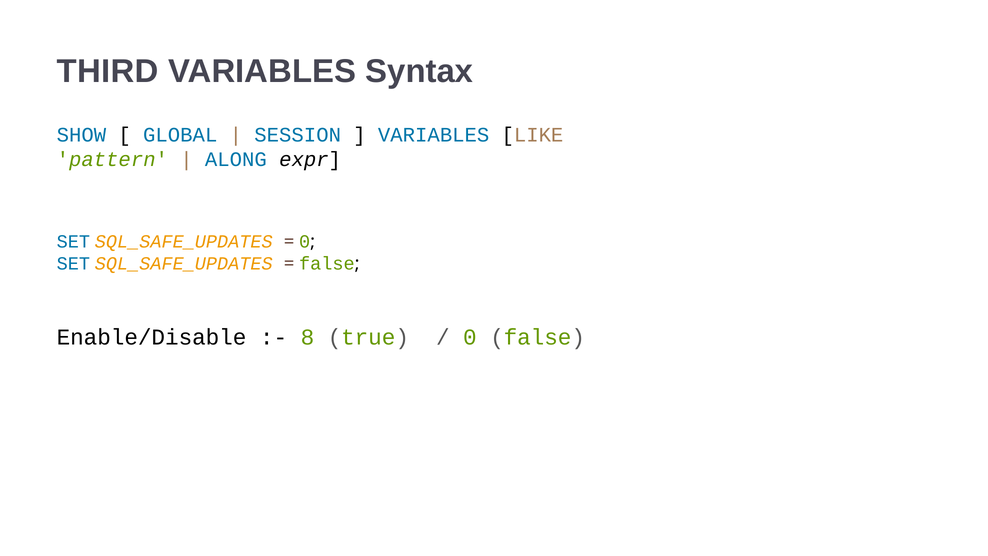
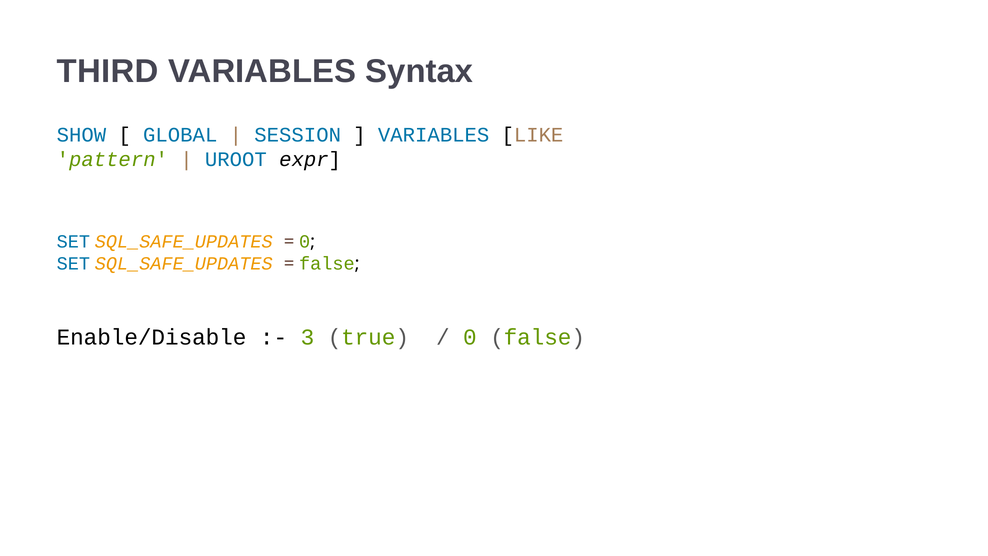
ALONG: ALONG -> UROOT (236, 159)
8: 8 -> 3 (308, 337)
